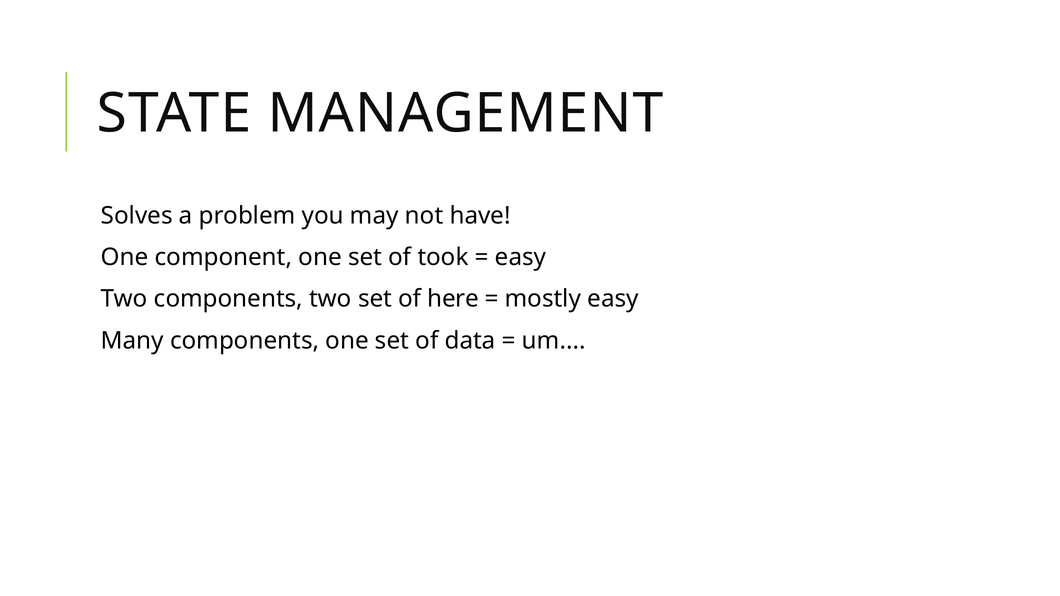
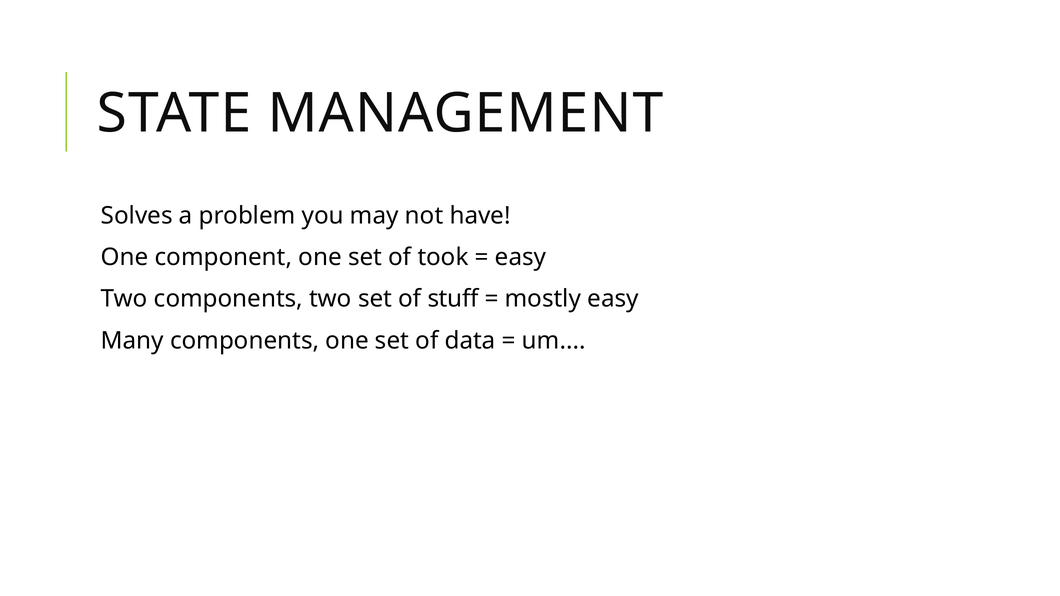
here: here -> stuff (453, 299)
